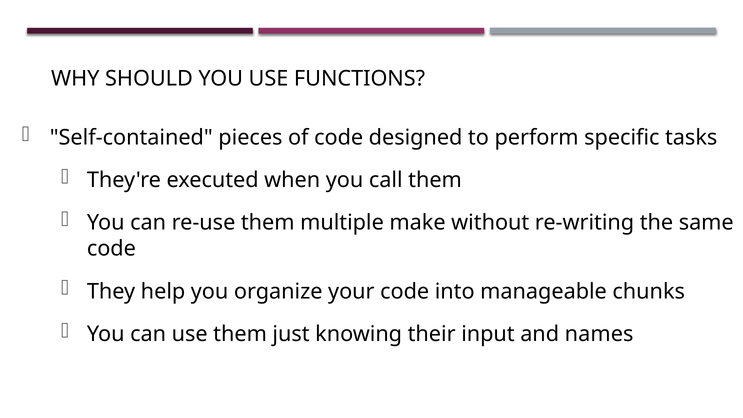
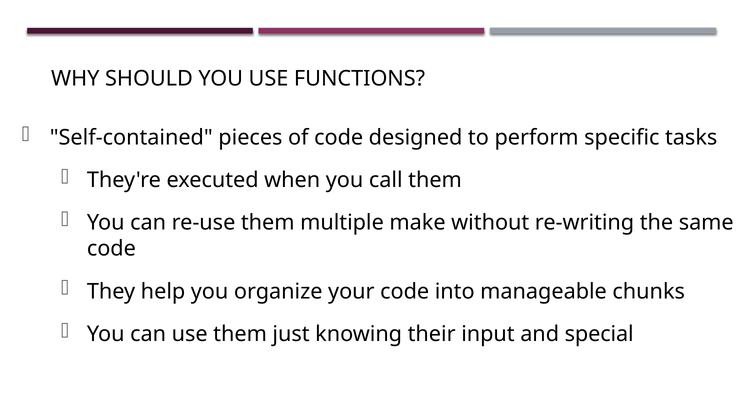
names: names -> special (599, 334)
